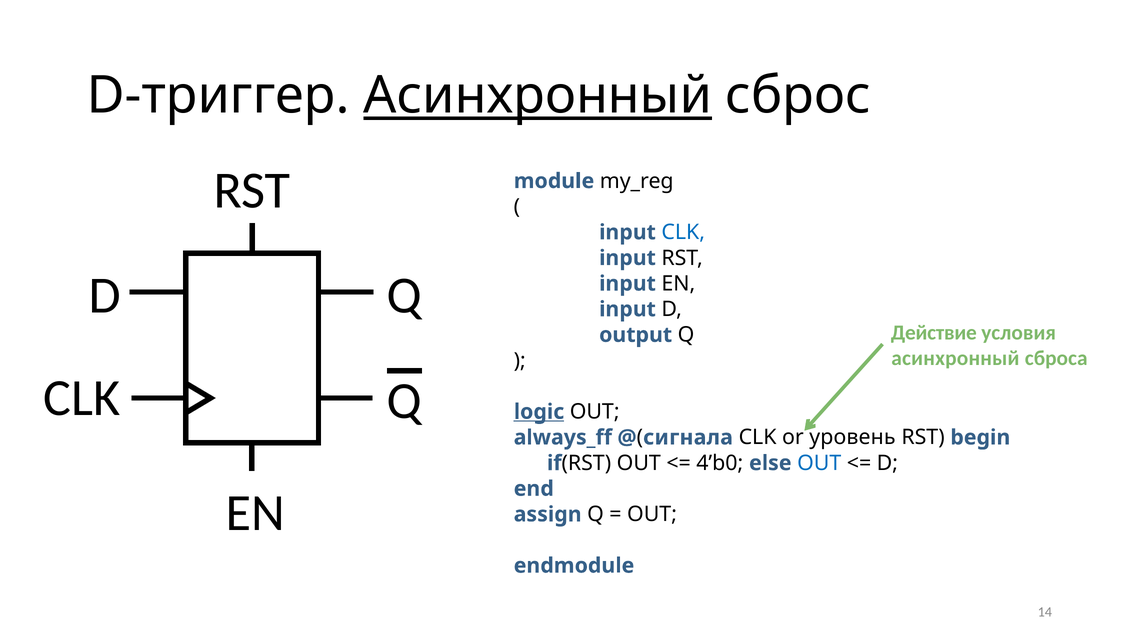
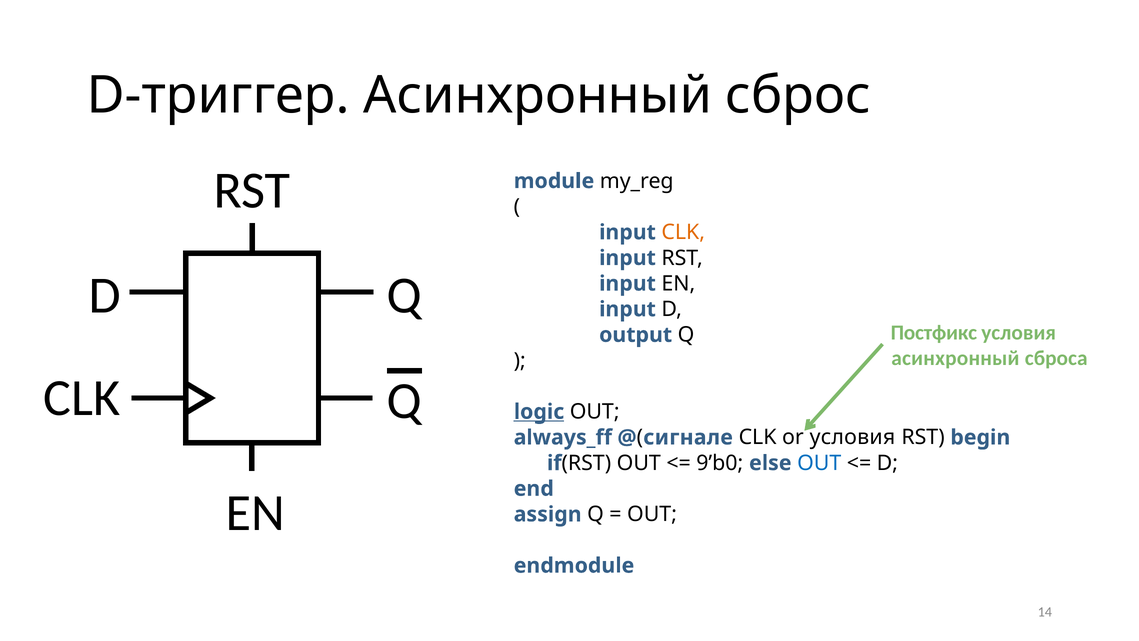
Асинхронный underline: present -> none (538, 96)
CLK colour: blue -> orange (683, 232)
Действие: Действие -> Постфикс (934, 333)
сигнала: сигнала -> сигнале (688, 437)
or уровень: уровень -> условия (852, 437)
4’b0: 4’b0 -> 9’b0 (720, 463)
